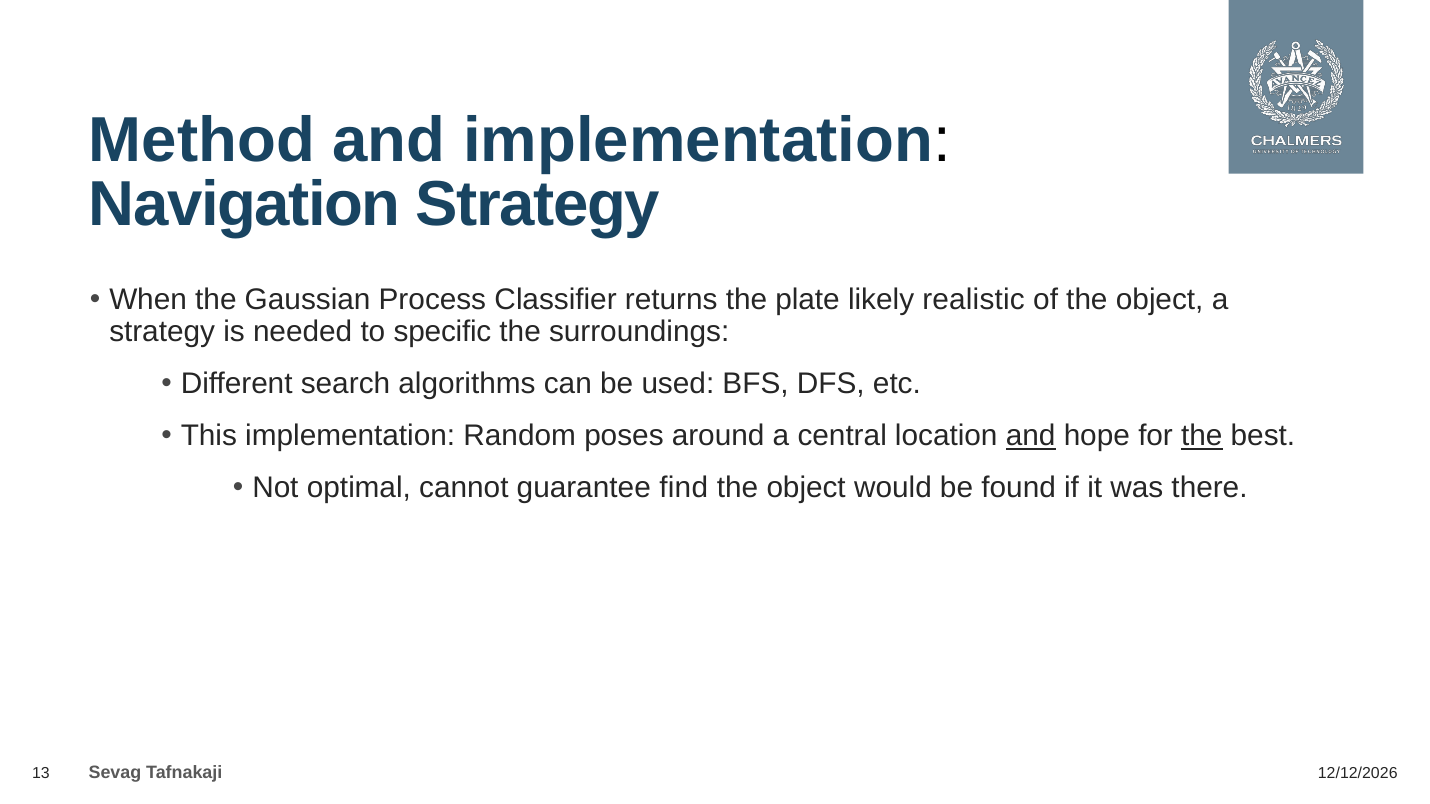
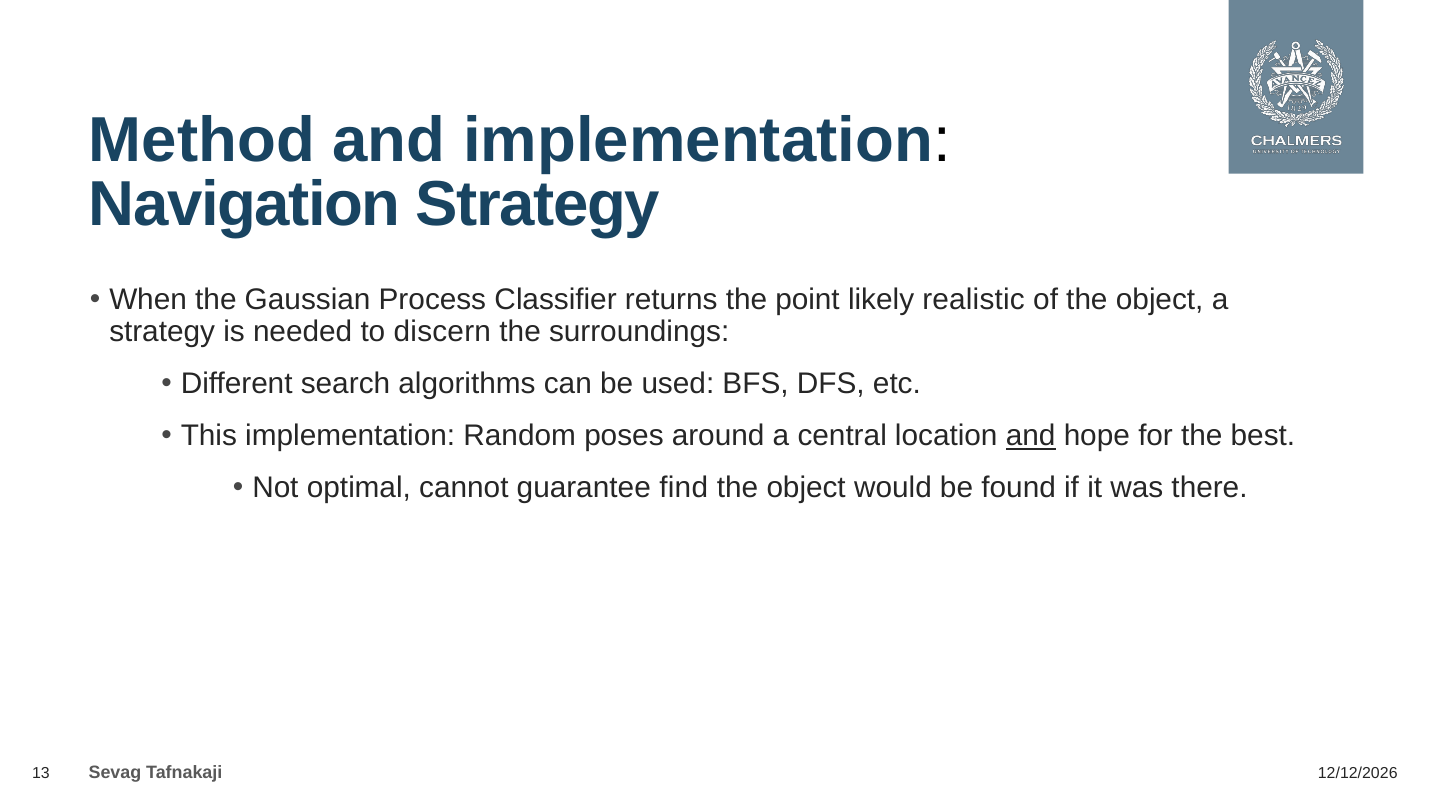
plate: plate -> point (808, 300)
specific: specific -> discern (442, 332)
the underline: present -> none (1202, 436)
